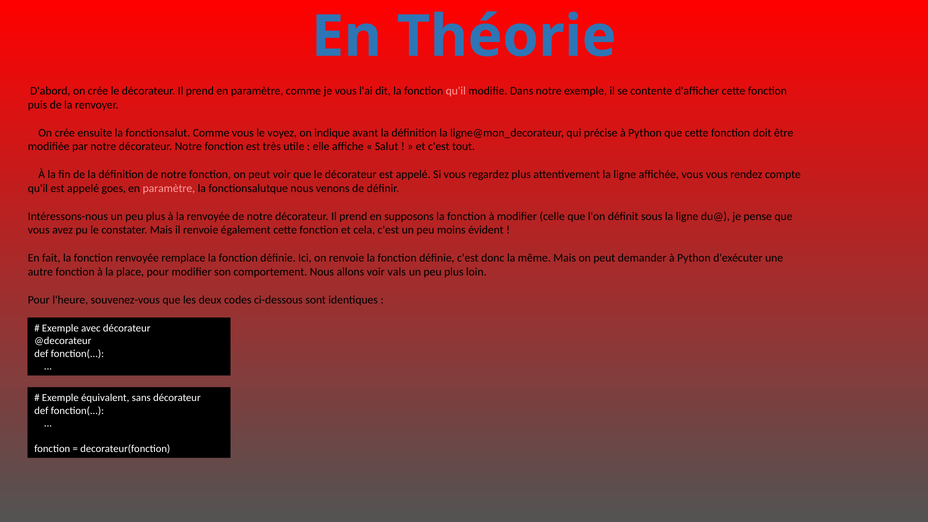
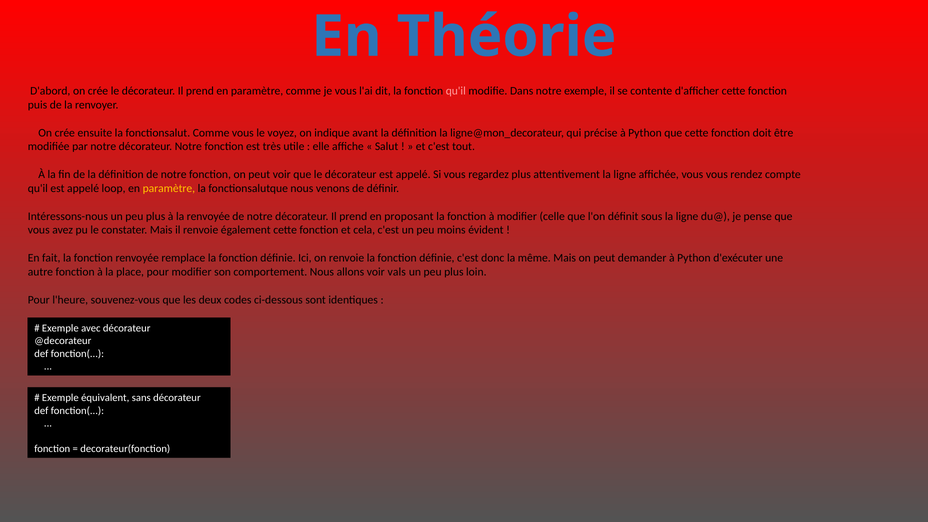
goes: goes -> loop (114, 188)
paramètre colour: pink -> yellow (169, 188)
supposons: supposons -> proposant (409, 216)
